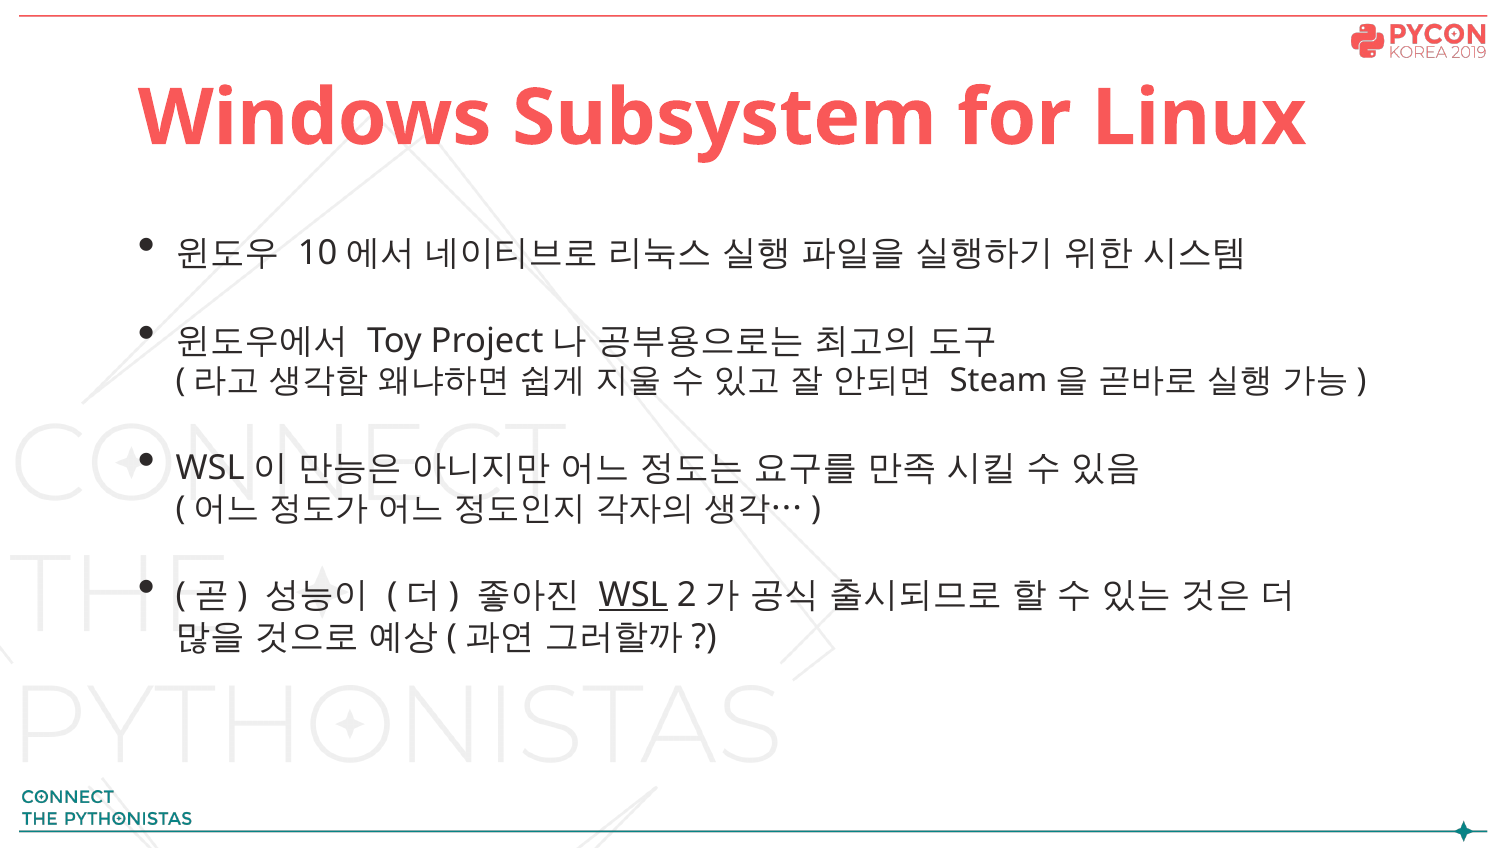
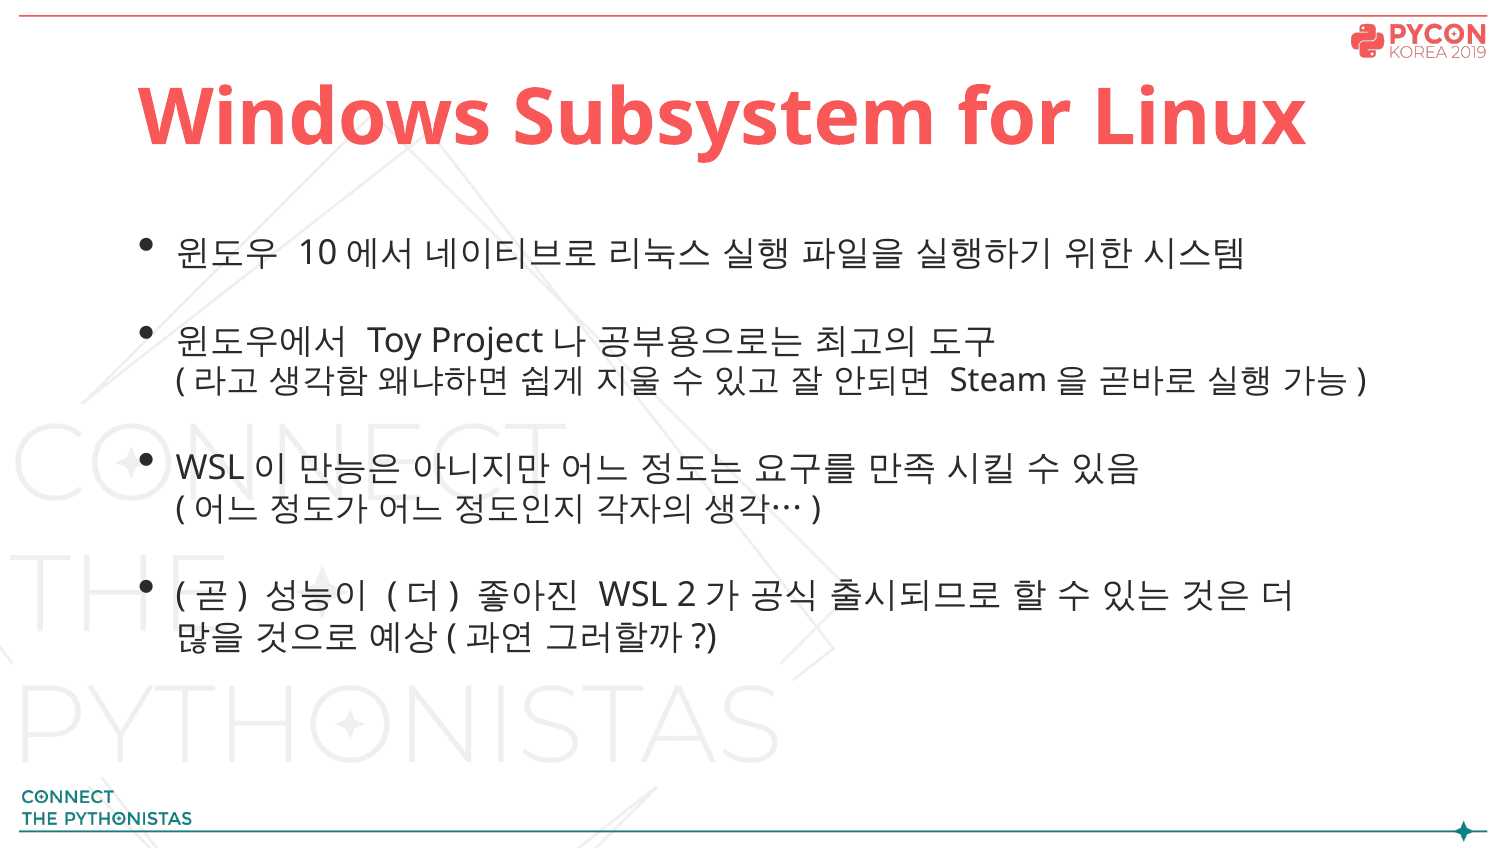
WSL underline: present -> none (633, 595)
